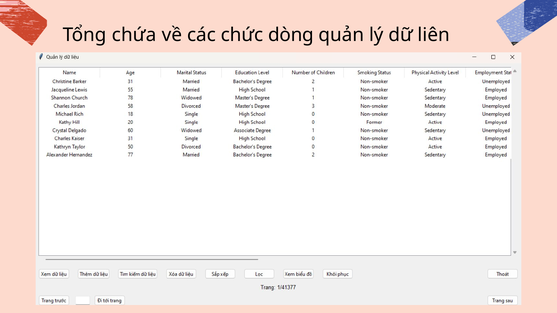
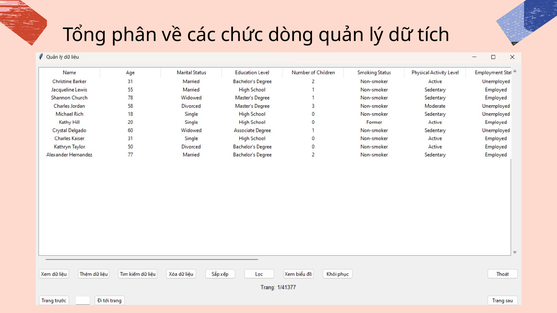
chứa: chứa -> phân (134, 35)
liên: liên -> tích (434, 35)
